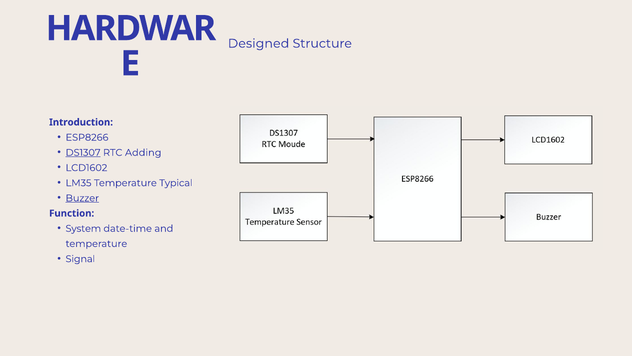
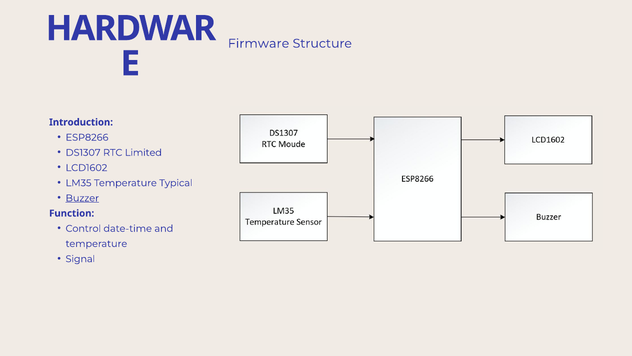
Designed: Designed -> Firmware (259, 43)
DS1307 underline: present -> none (83, 152)
Adding: Adding -> Limited (143, 152)
System: System -> Control (83, 228)
